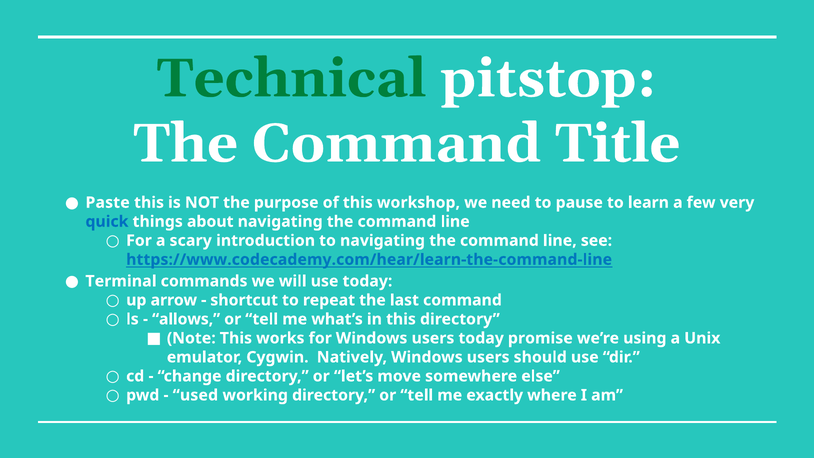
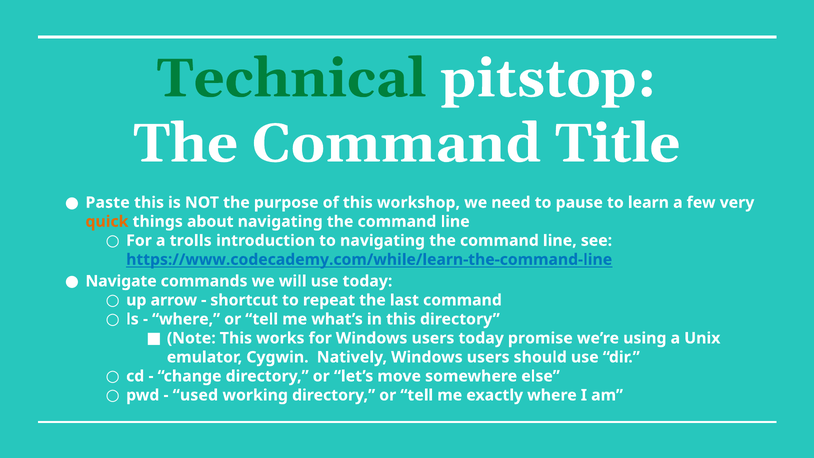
quick colour: blue -> orange (107, 222)
scary: scary -> trolls (191, 241)
https://www.codecademy.com/hear/learn-the-command-line: https://www.codecademy.com/hear/learn-the-command-line -> https://www.codecademy.com/while/learn-the-command-line (369, 260)
Terminal: Terminal -> Navigate (121, 281)
allows: allows -> where (186, 319)
